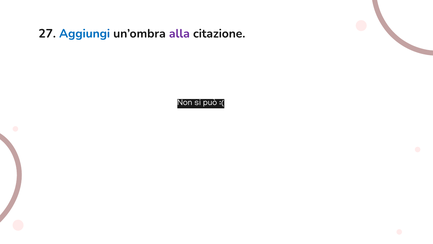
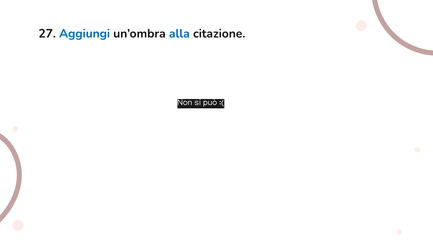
alla colour: purple -> blue (179, 33)
